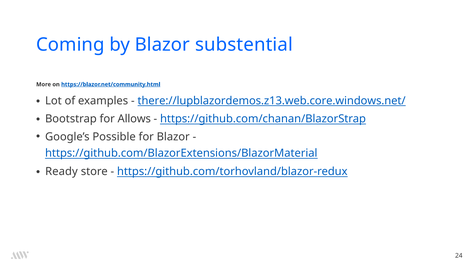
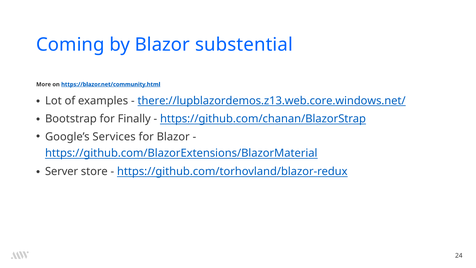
Allows: Allows -> Finally (134, 119)
Possible: Possible -> Services (114, 137)
Ready: Ready -> Server (62, 171)
